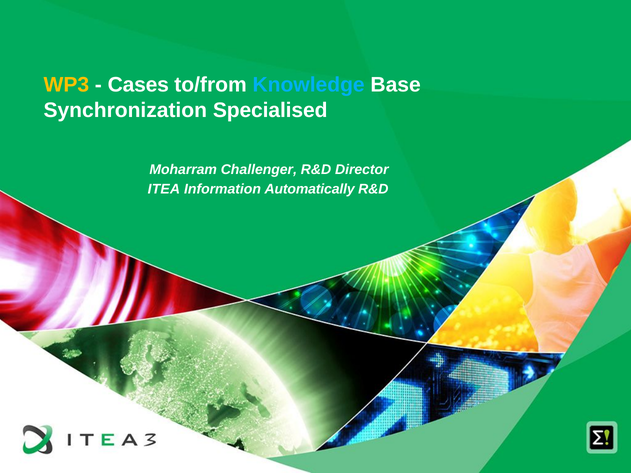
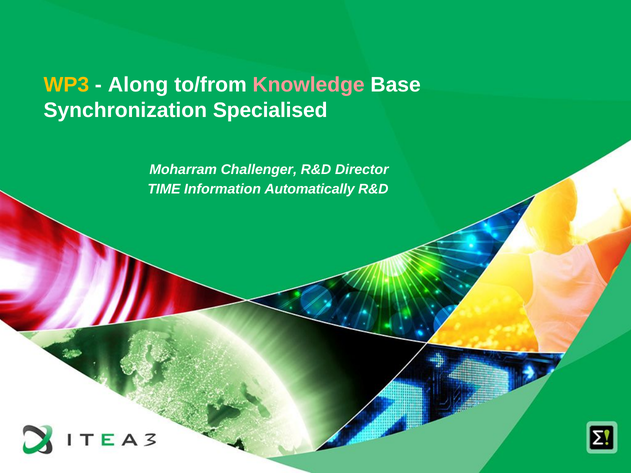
Cases: Cases -> Along (138, 85)
Knowledge colour: light blue -> pink (309, 85)
ITEA: ITEA -> TIME (164, 189)
